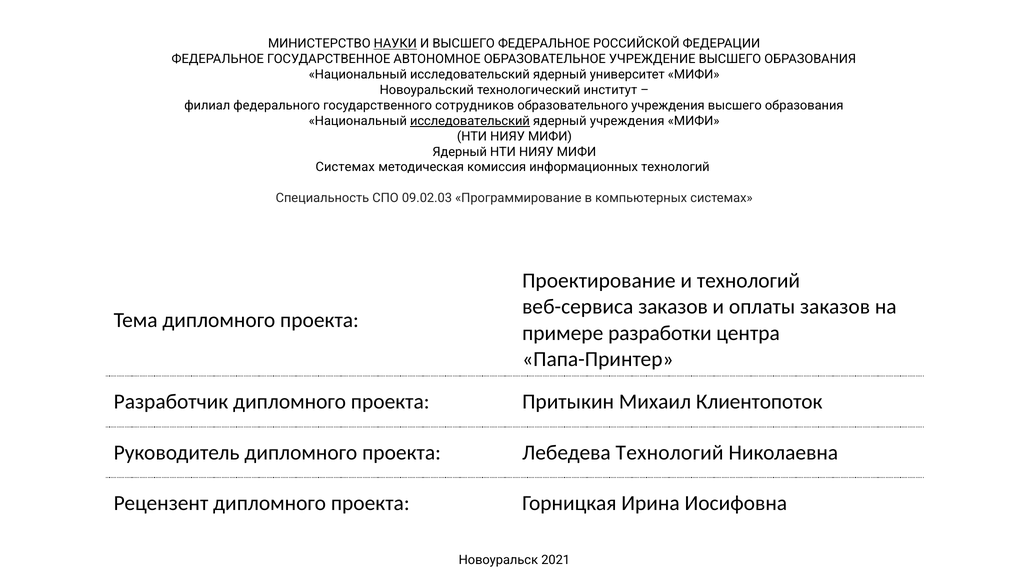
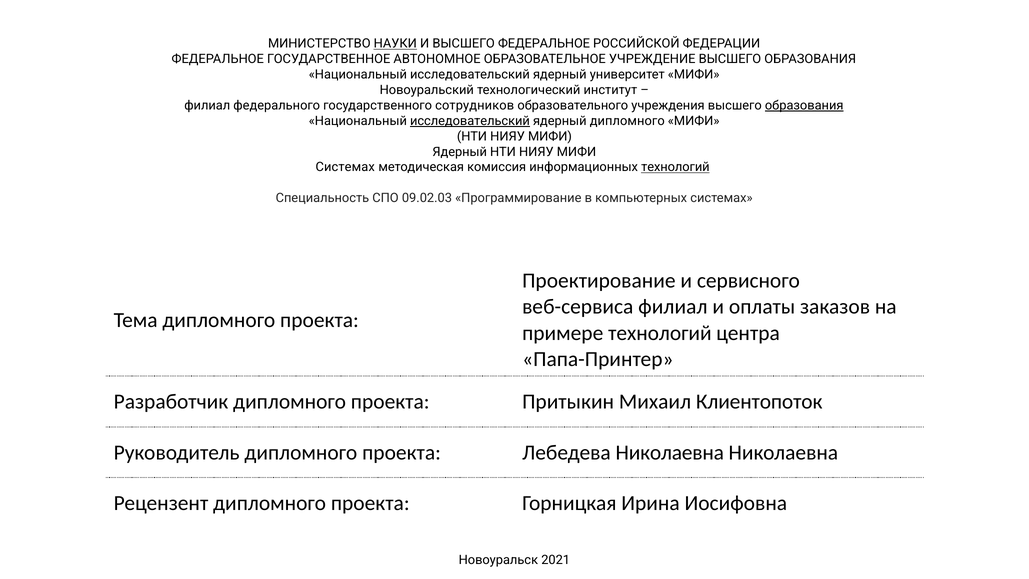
образования underline: none -> present (804, 105)
ядерный учреждения: учреждения -> дипломного (627, 121)
технологий underline: none -> present (675, 167)
и технологий: технологий -> сервисного (748, 281)
веб-сервиса заказов: заказов -> филиал (673, 307)
примере разработки: разработки -> технологий (660, 333)
Лебедева Технологий: Технологий -> Николаевна (670, 452)
